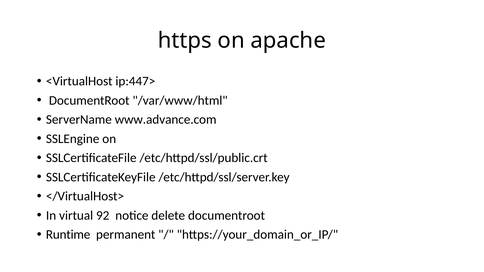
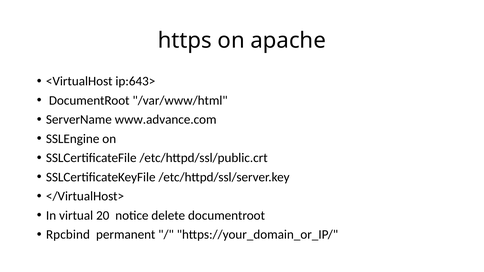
ip:447>: ip:447> -> ip:643> (135, 81)
92: 92 -> 20 (103, 216)
Runtime: Runtime -> Rpcbind (68, 235)
